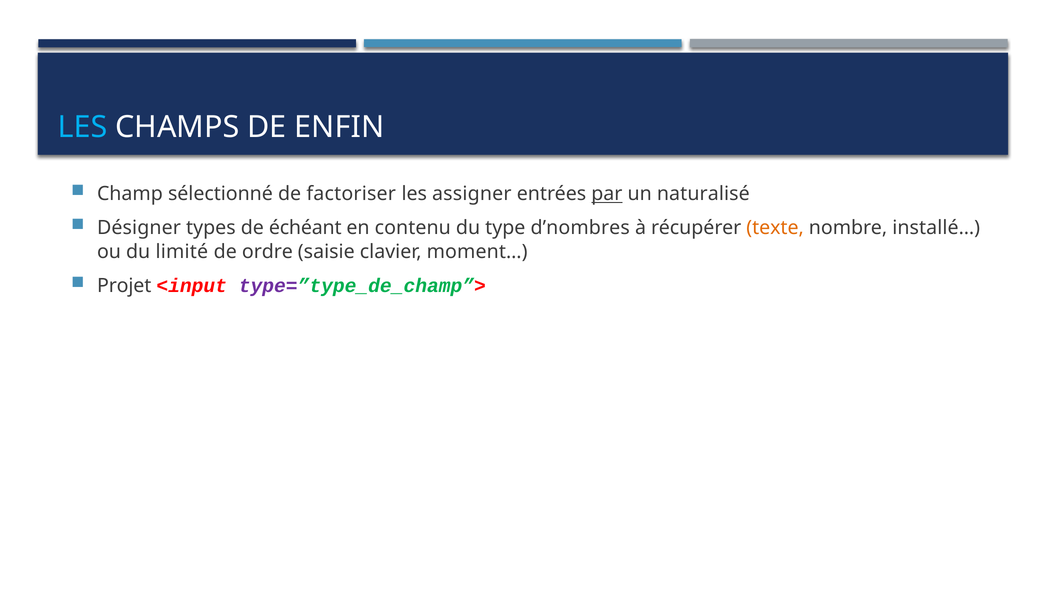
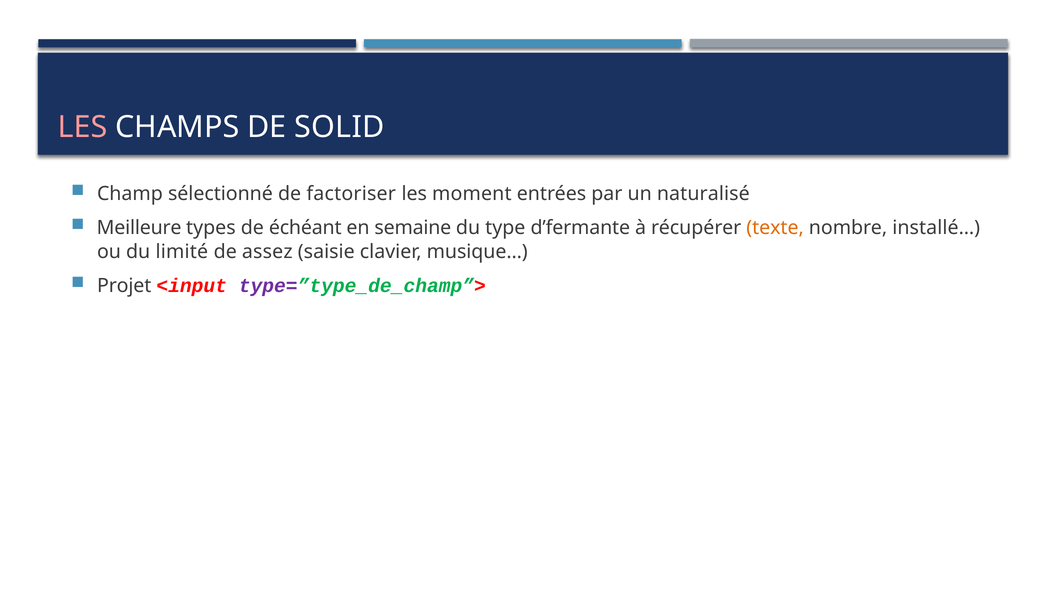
LES colour: light blue -> pink (83, 127)
ENFIN: ENFIN -> SOLID (339, 127)
assigner: assigner -> moment (472, 194)
par underline: present -> none (607, 194)
Désigner: Désigner -> Meilleure (139, 228)
contenu: contenu -> semaine (413, 228)
d’nombres: d’nombres -> d’fermante (580, 228)
ordre: ordre -> assez (267, 251)
moment…: moment… -> musique… (477, 251)
